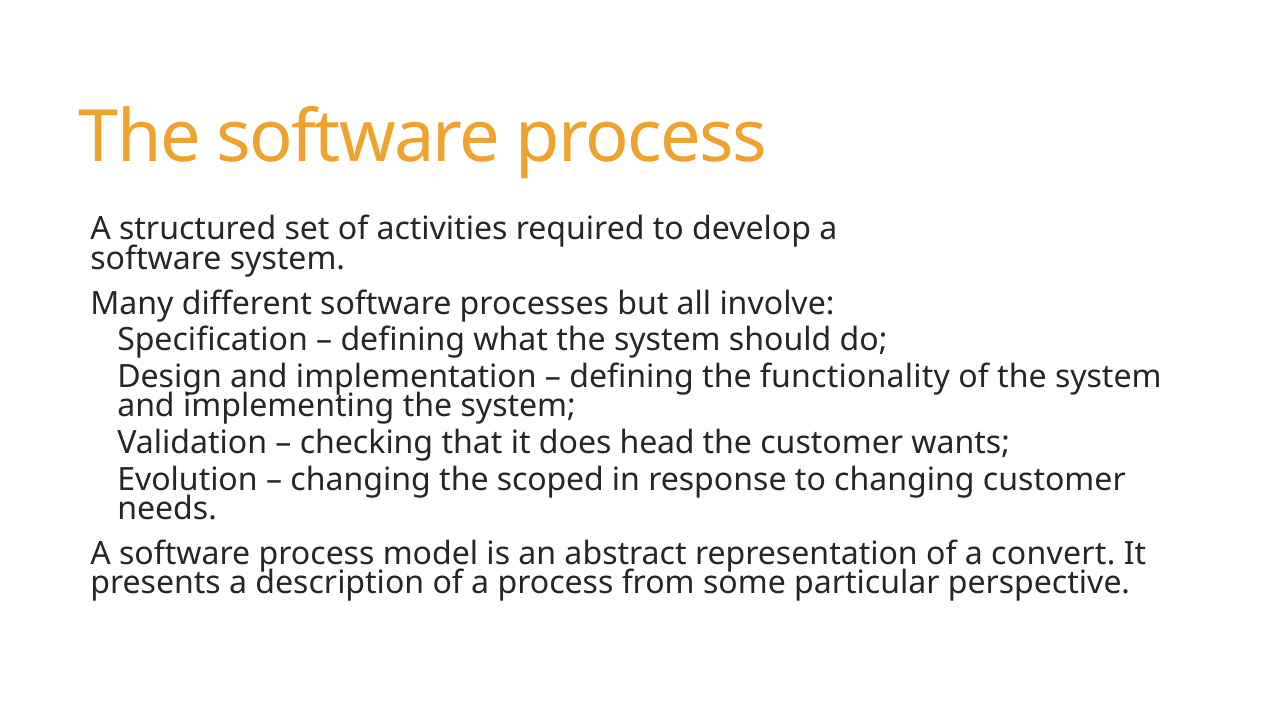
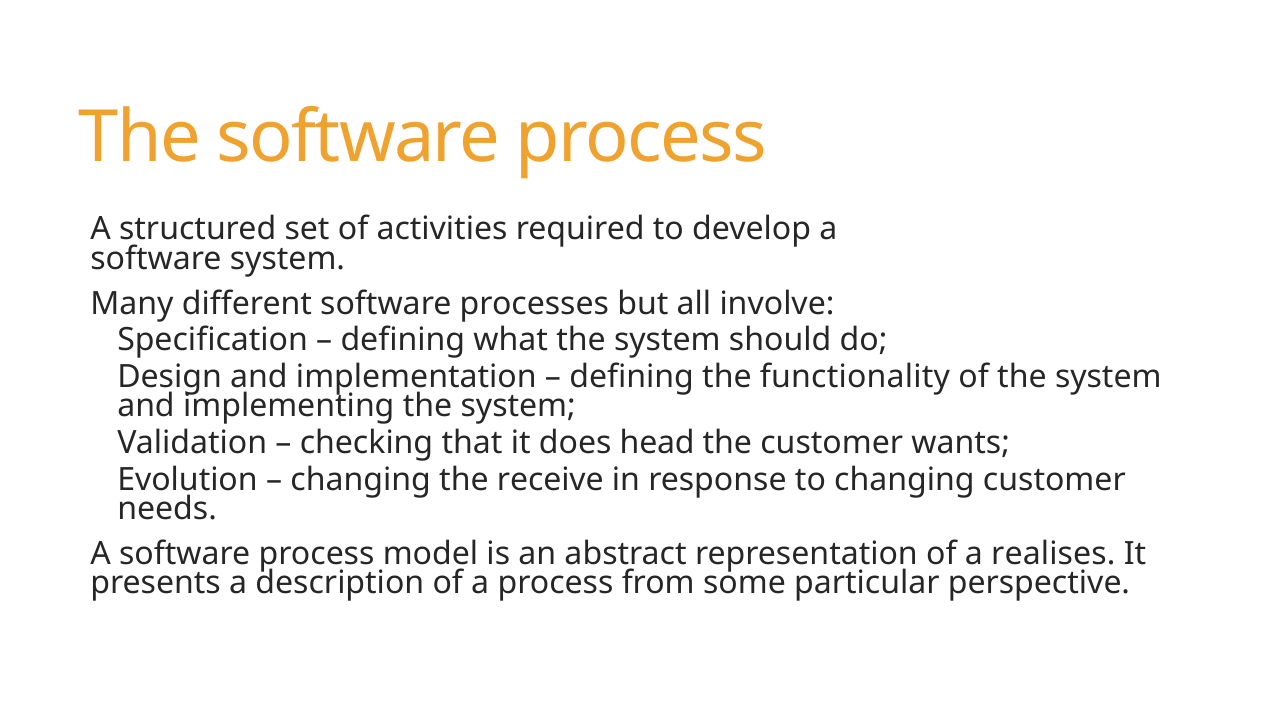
scoped: scoped -> receive (550, 480)
convert: convert -> realises (1053, 554)
